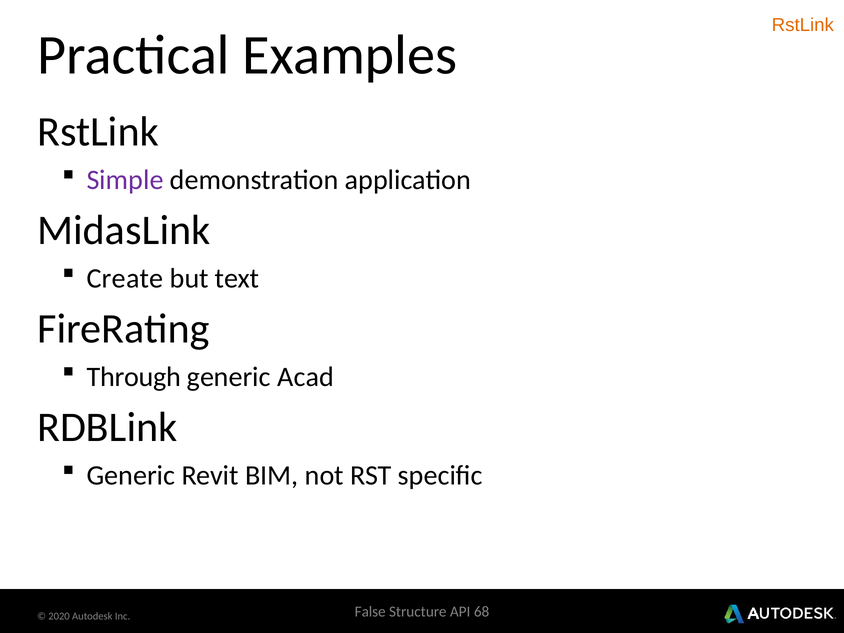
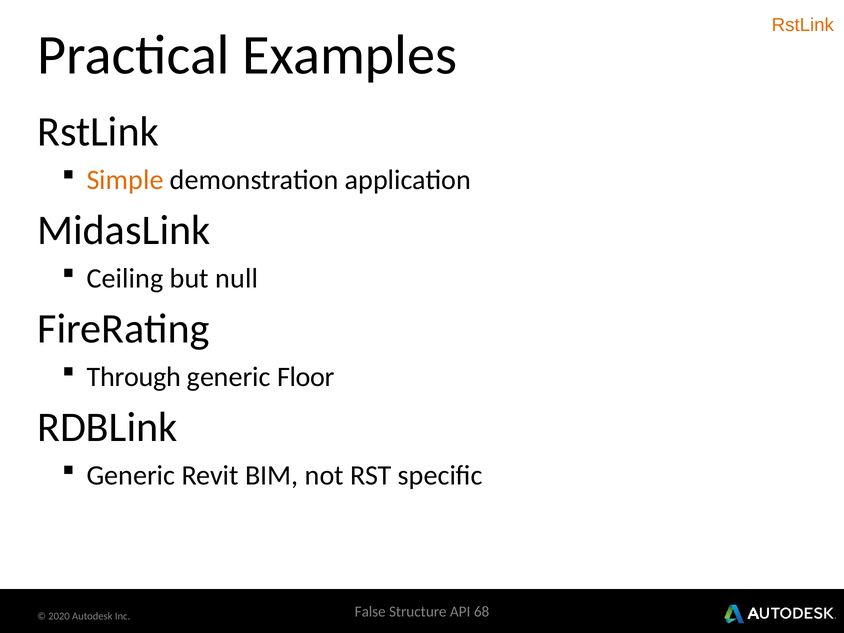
Simple colour: purple -> orange (125, 180)
Create: Create -> Ceiling (125, 279)
text: text -> null (237, 279)
Acad: Acad -> Floor (306, 377)
